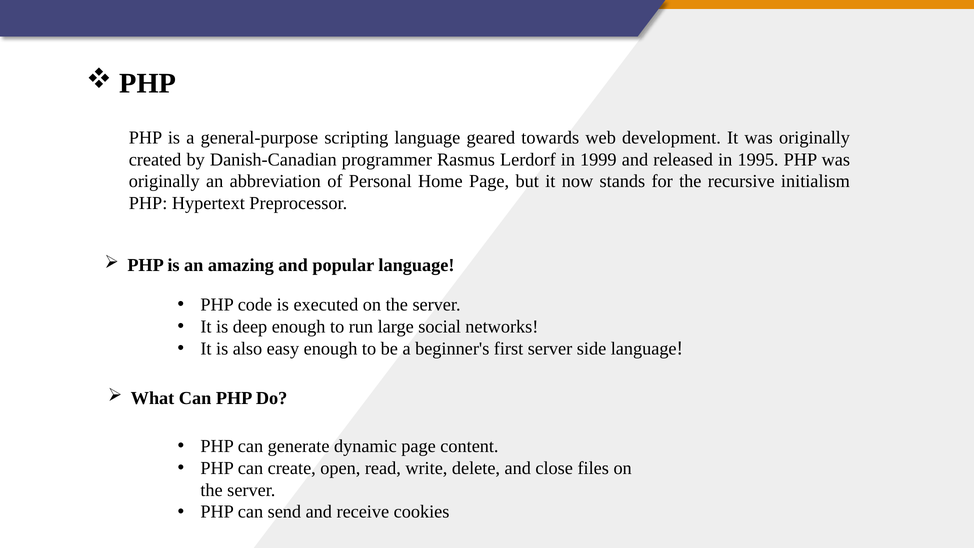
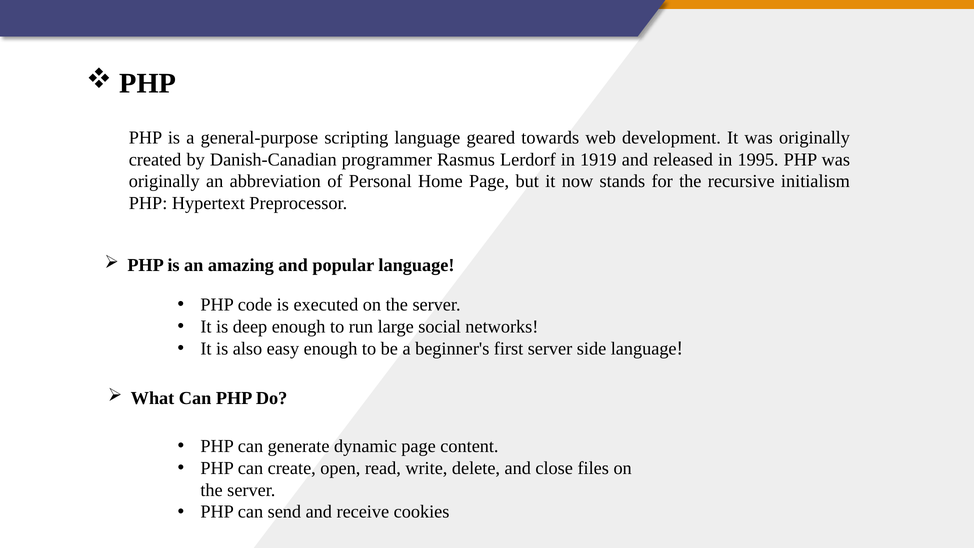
1999: 1999 -> 1919 (598, 159)
